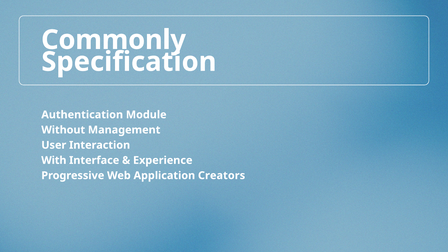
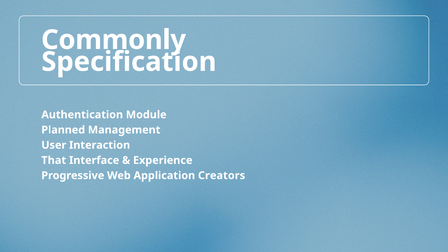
Without: Without -> Planned (63, 130)
With: With -> That (54, 160)
